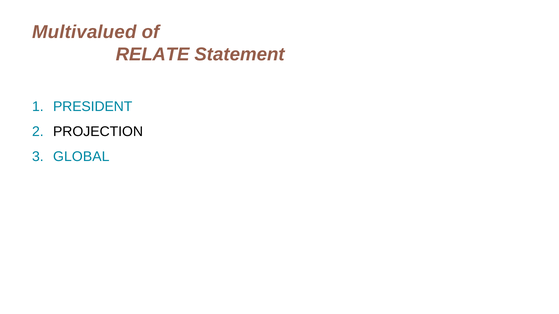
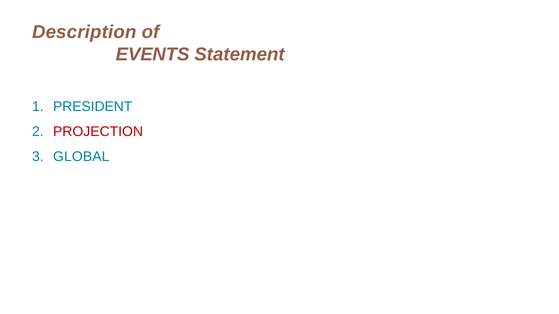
Multivalued: Multivalued -> Description (84, 32)
RELATE: RELATE -> EVENTS (153, 54)
PROJECTION colour: black -> red (98, 132)
